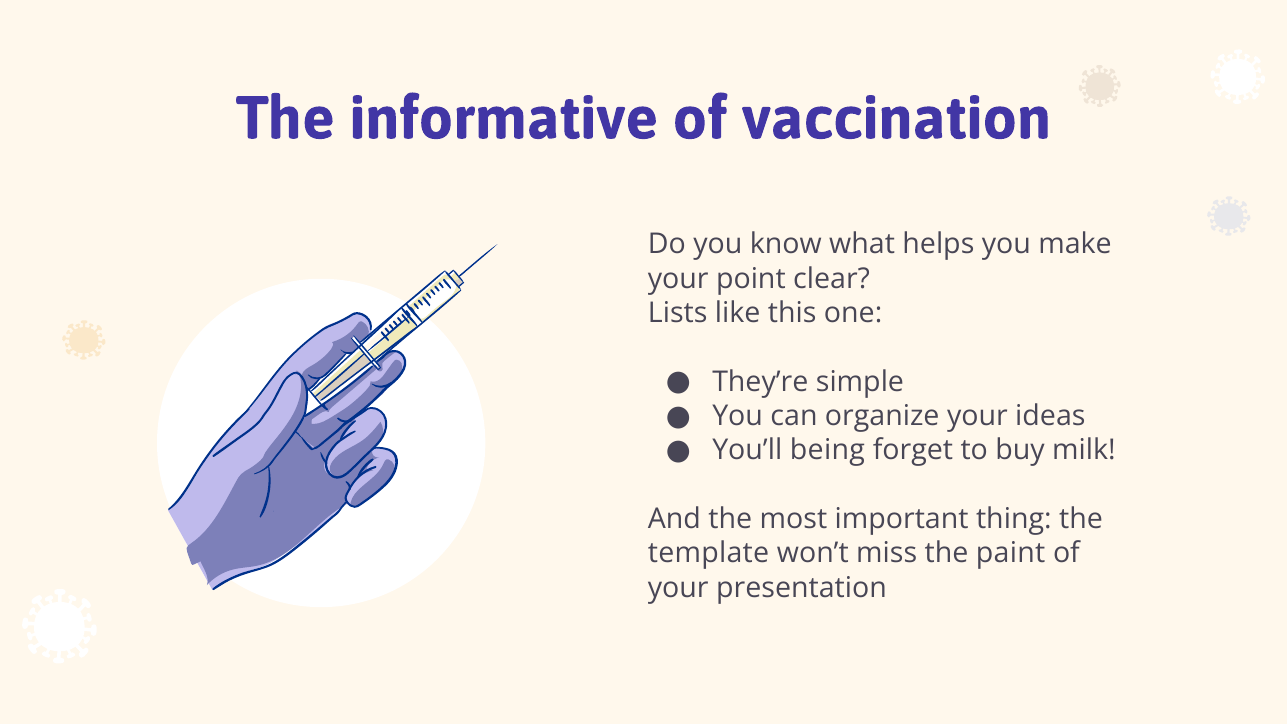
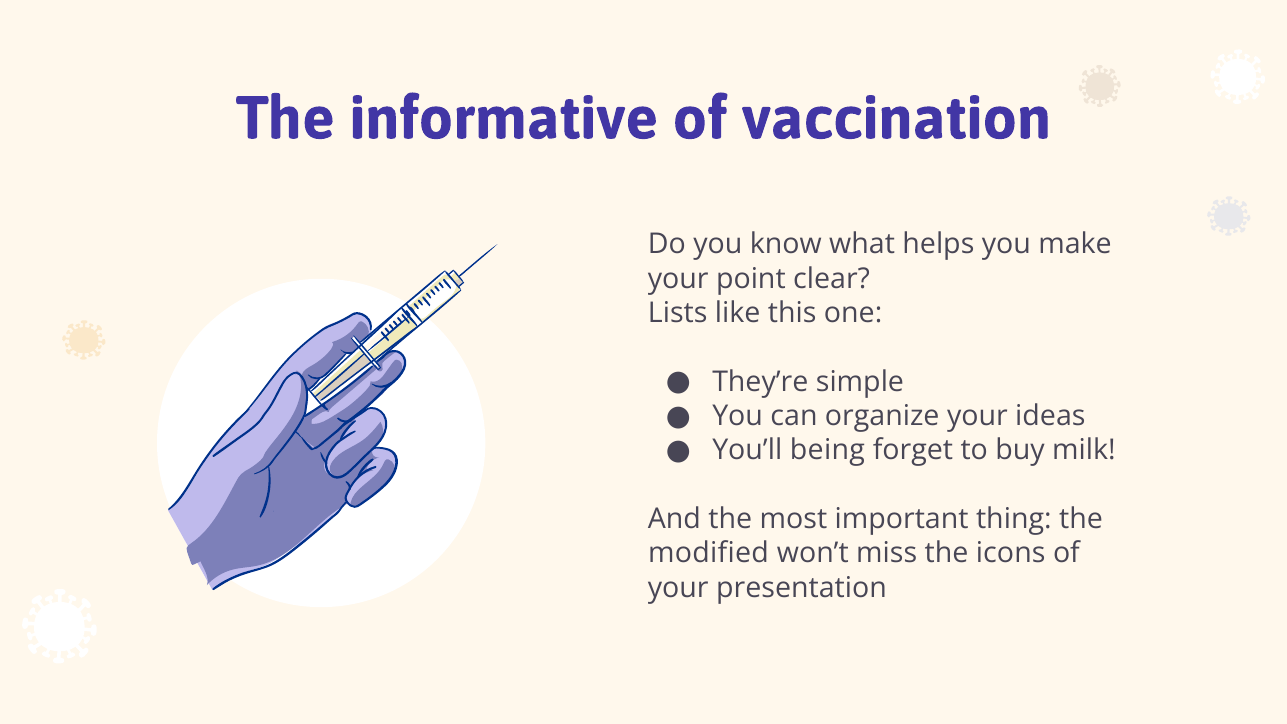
template: template -> modified (709, 553)
paint: paint -> icons (1011, 553)
